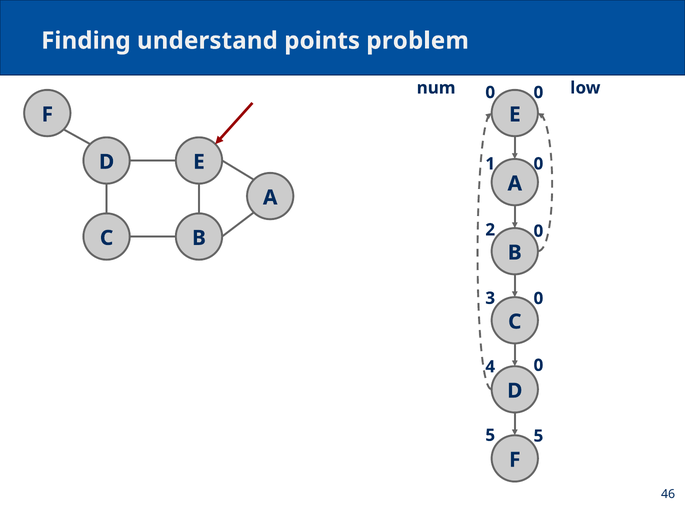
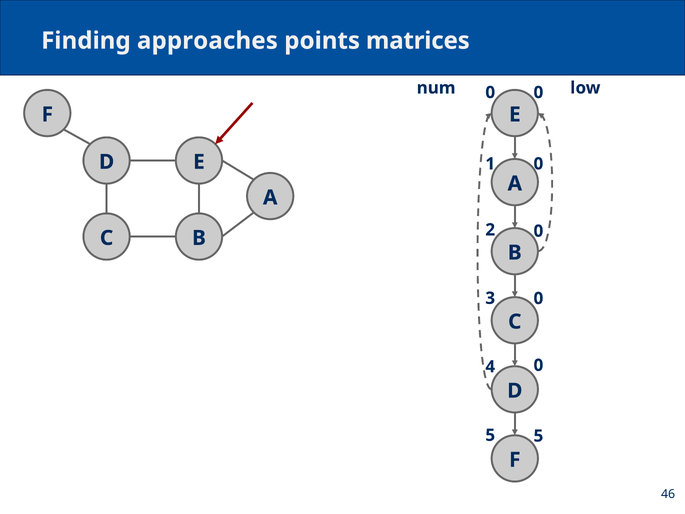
understand: understand -> approaches (207, 41)
problem: problem -> matrices (418, 41)
